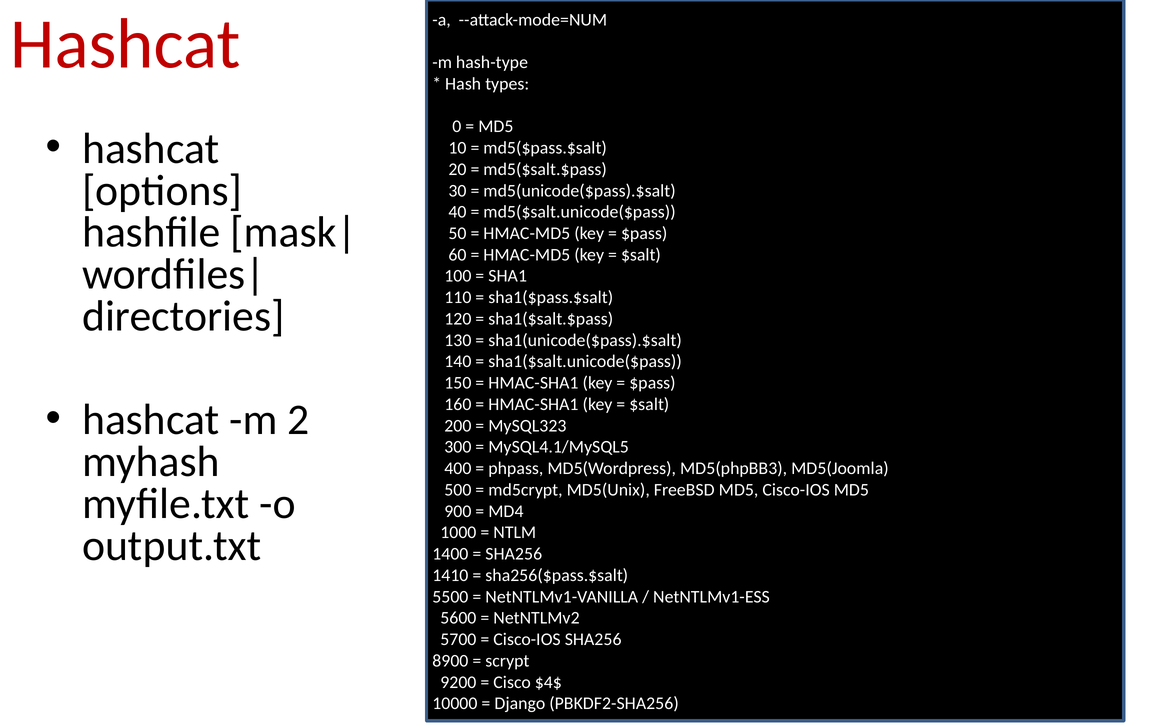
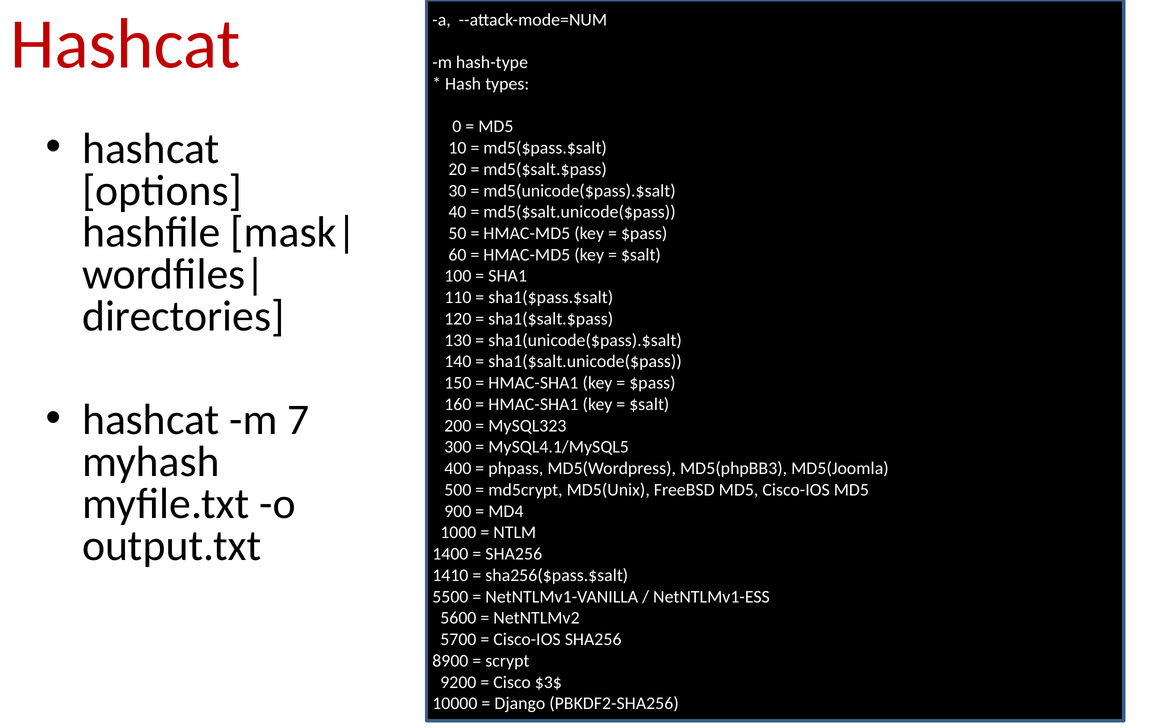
2: 2 -> 7 (298, 420)
$4$: $4$ -> $3$ (548, 682)
